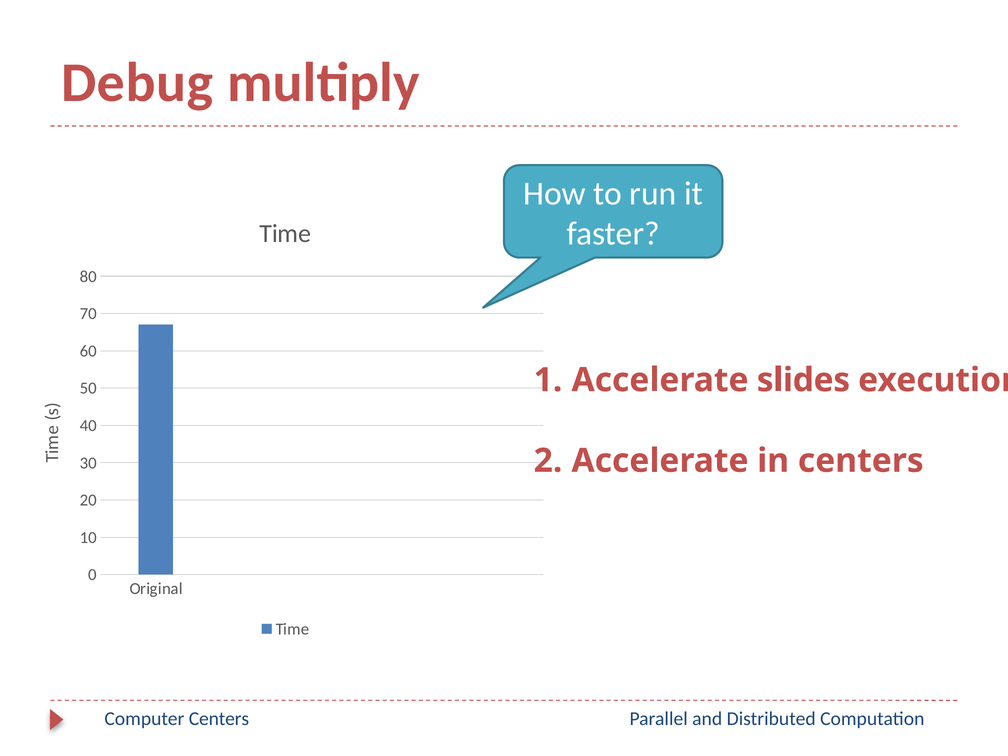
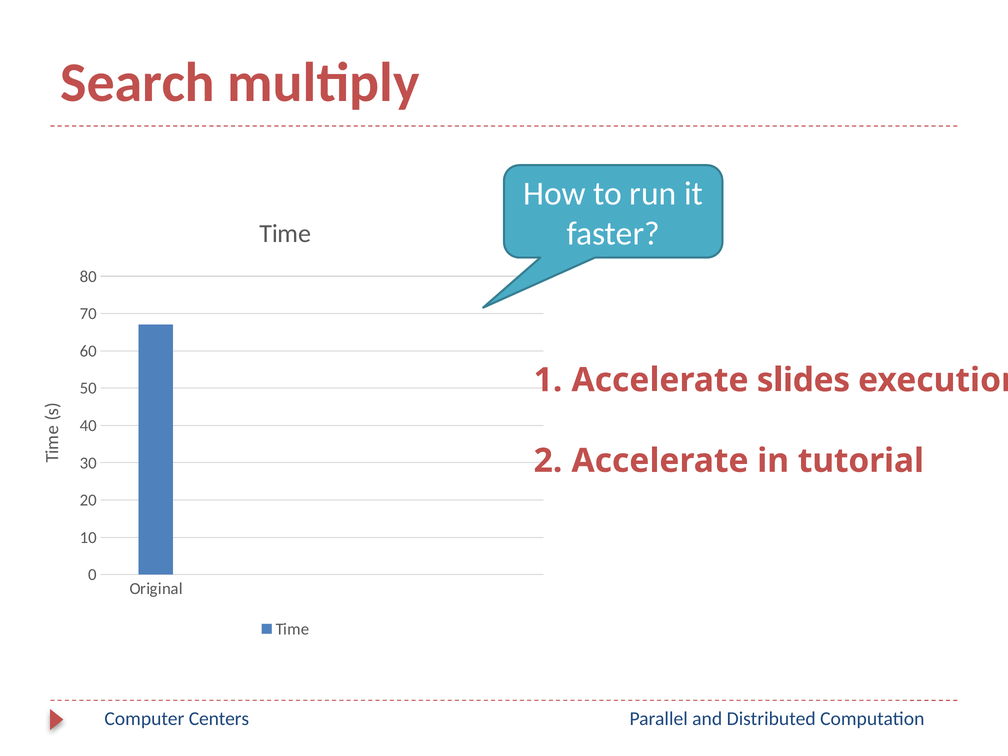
Debug: Debug -> Search (138, 83)
in centers: centers -> tutorial (861, 461)
